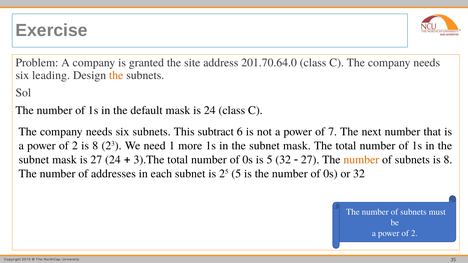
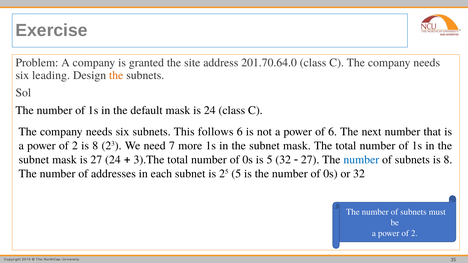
subtract: subtract -> follows (216, 132)
of 7: 7 -> 6 (333, 132)
1: 1 -> 7 (172, 146)
number colour: orange -> blue (361, 160)
